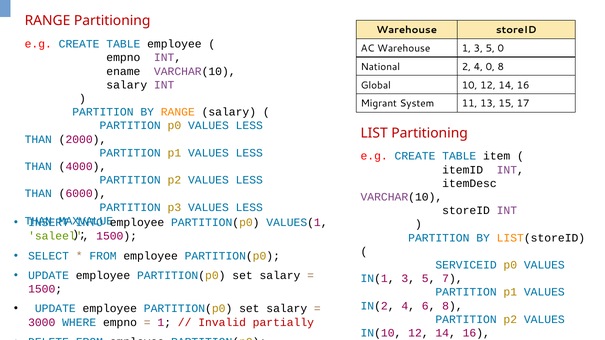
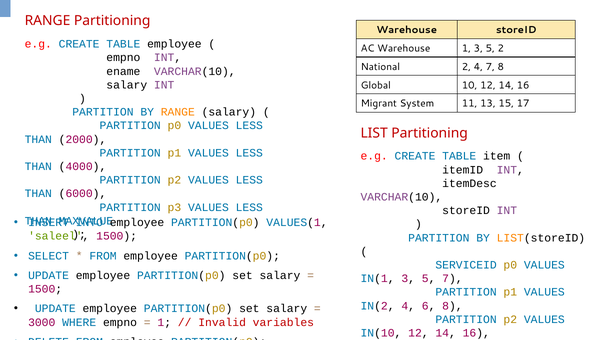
5 0: 0 -> 2 (501, 49)
4 0: 0 -> 7 (490, 67)
partially: partially -> variables (283, 323)
